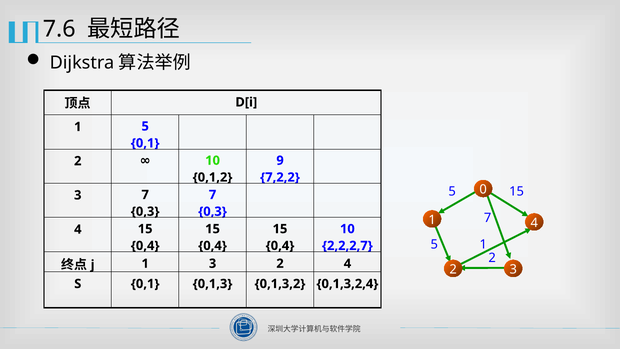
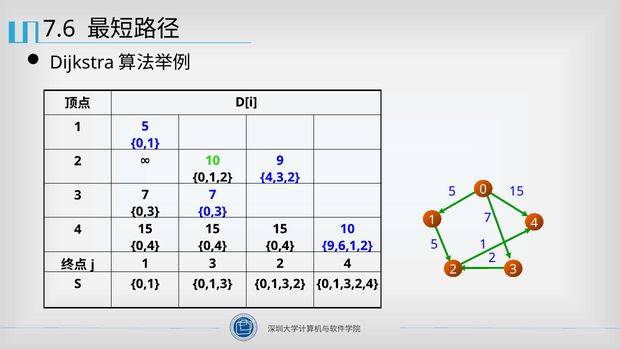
7,2,2: 7,2,2 -> 4,3,2 (280, 177)
2,2,2,7: 2,2,2,7 -> 9,6,1,2 (347, 246)
